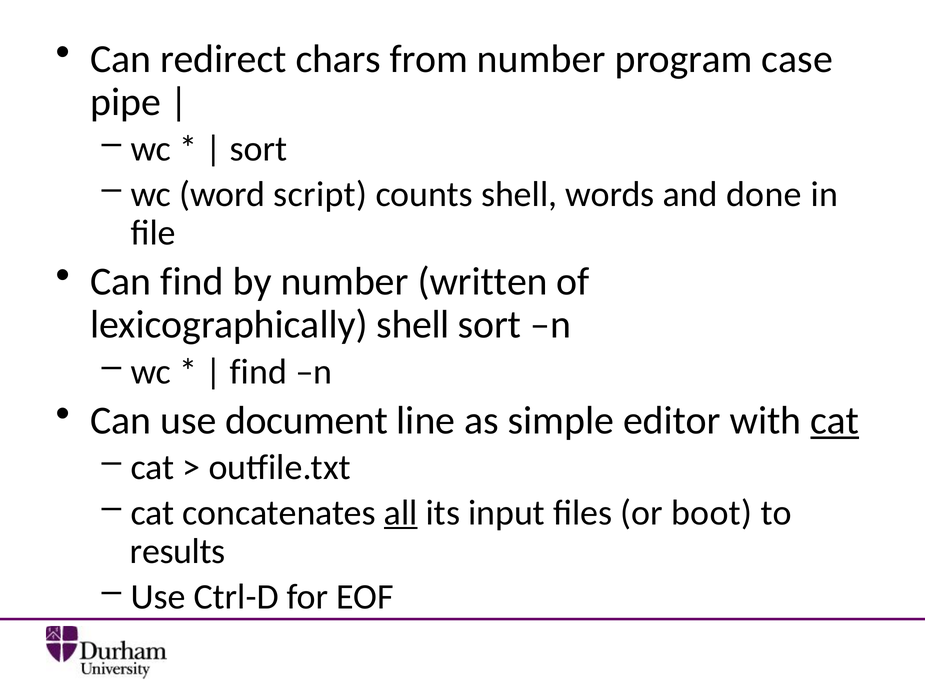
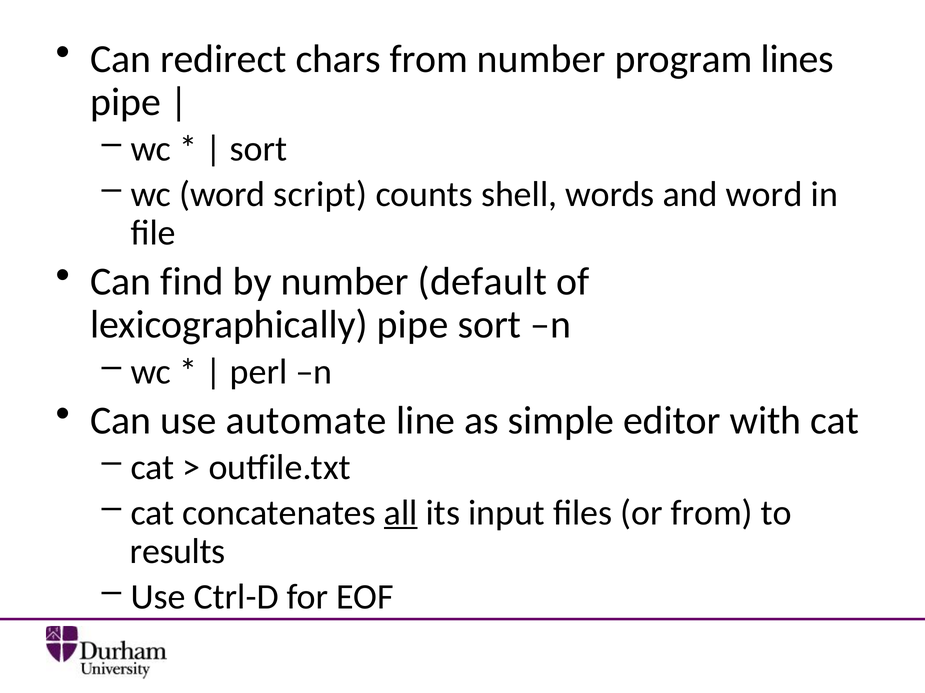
case: case -> lines (797, 59)
and done: done -> word (764, 194)
written: written -> default (482, 282)
lexicographically shell: shell -> pipe (413, 325)
find: find -> perl (259, 372)
document: document -> automate (306, 421)
cat underline: present -> none (835, 421)
or boot: boot -> from (712, 513)
